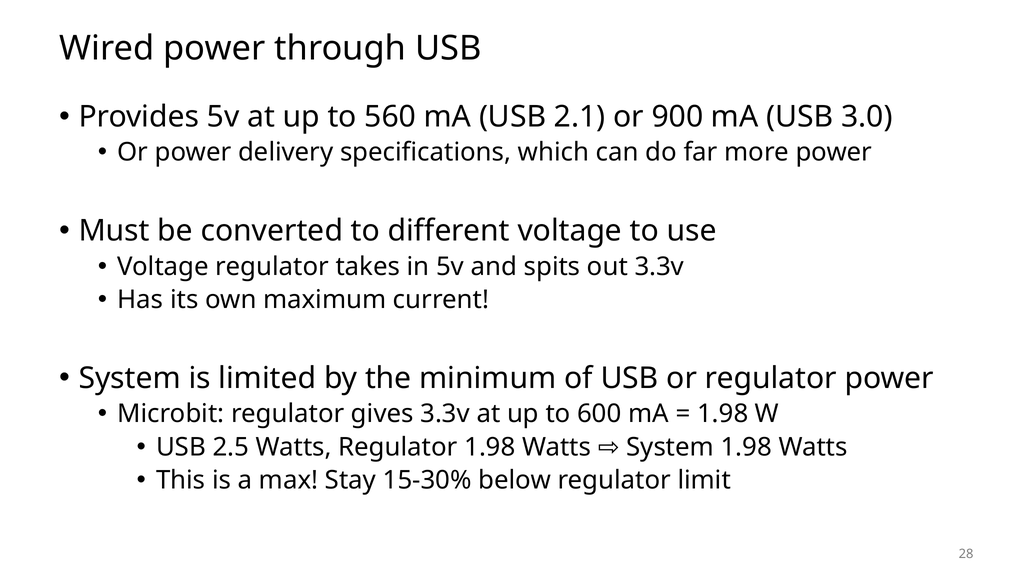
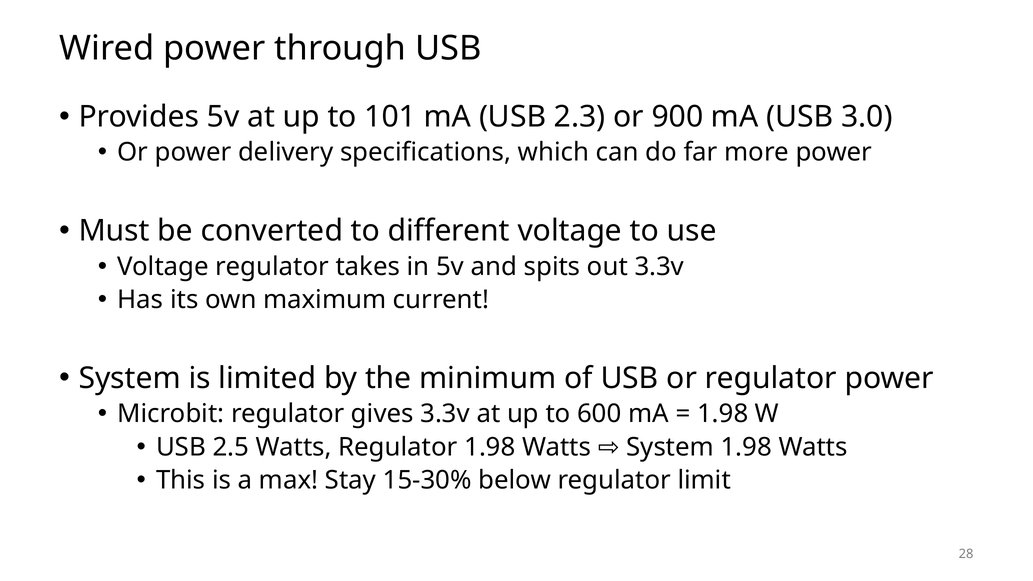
560: 560 -> 101 (390, 117)
2.1: 2.1 -> 2.3 (580, 117)
